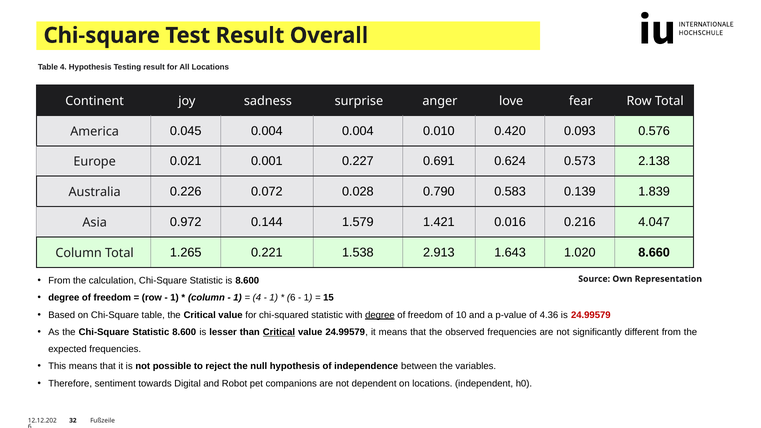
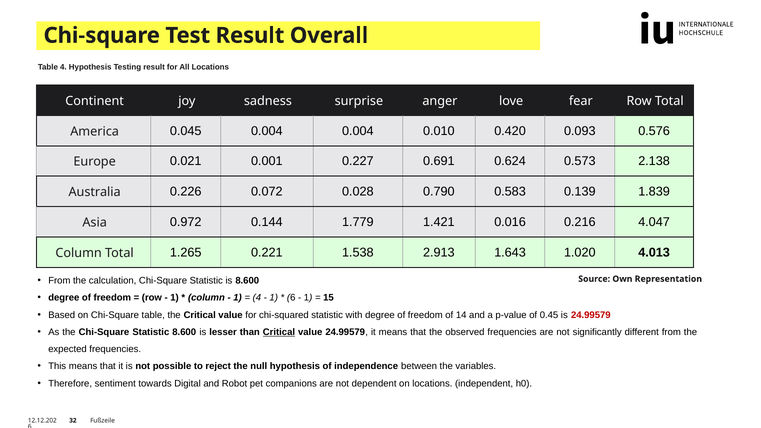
1.579: 1.579 -> 1.779 (358, 222)
8.660: 8.660 -> 4.013 (654, 252)
degree underline: present -> none (380, 315)
10: 10 -> 14 (461, 315)
4.36: 4.36 -> 0.45 (549, 315)
